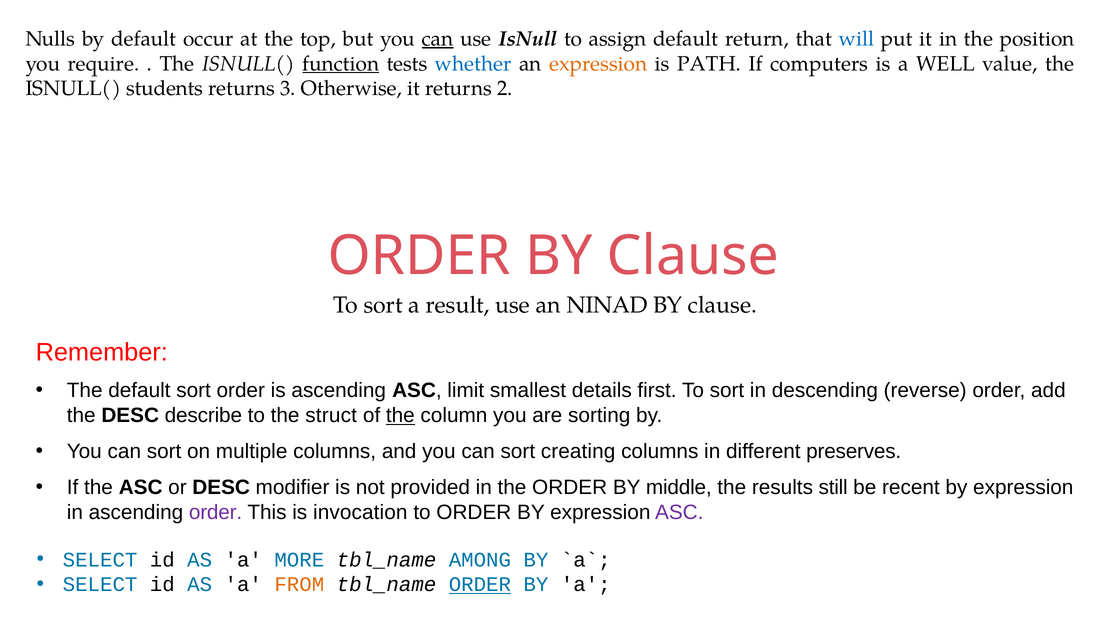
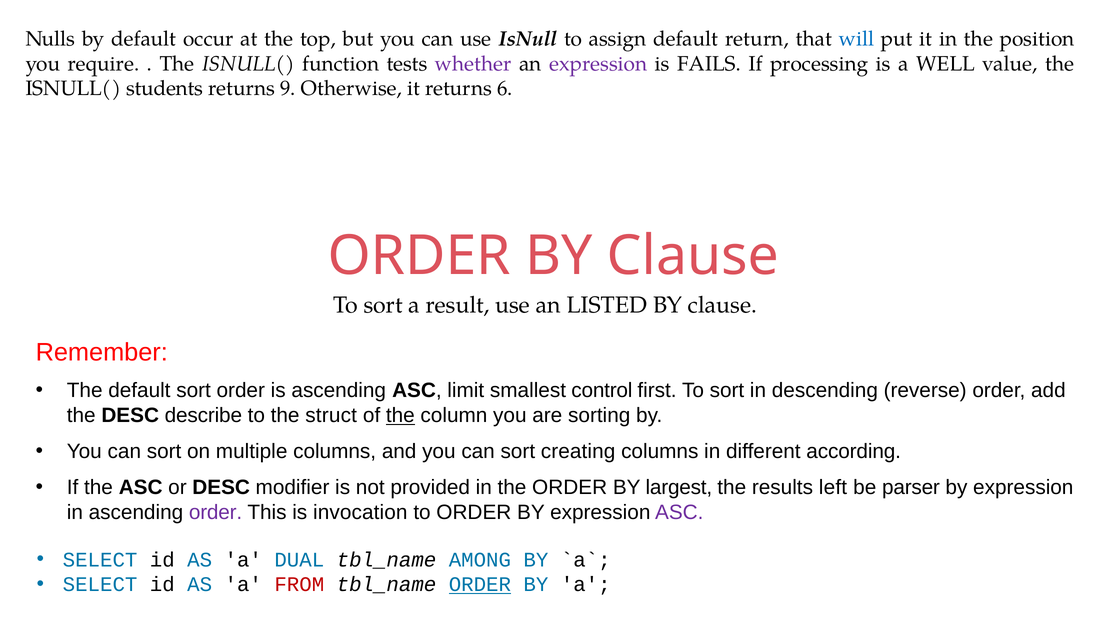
can underline: present -> none (438, 39)
function underline: present -> none (341, 64)
whether colour: blue -> purple (473, 64)
expression colour: orange -> purple (598, 64)
PATH: PATH -> FAILS (709, 64)
computers: computers -> processing (819, 64)
3: 3 -> 9 (288, 89)
2: 2 -> 6 (505, 89)
NINAD: NINAD -> LISTED (607, 305)
details: details -> control (602, 390)
preserves: preserves -> according (854, 451)
middle: middle -> largest (679, 487)
still: still -> left (833, 487)
recent: recent -> parser (911, 487)
MORE: MORE -> DUAL (299, 559)
FROM colour: orange -> red (299, 584)
